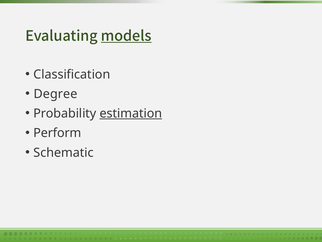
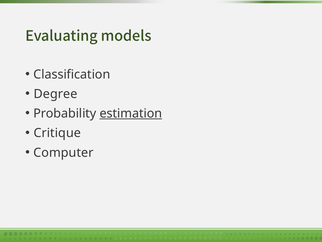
models underline: present -> none (126, 36)
Perform: Perform -> Critique (57, 133)
Schematic: Schematic -> Computer (63, 152)
